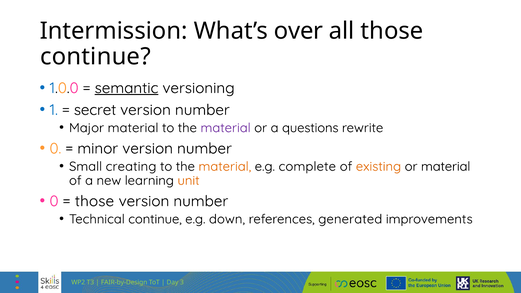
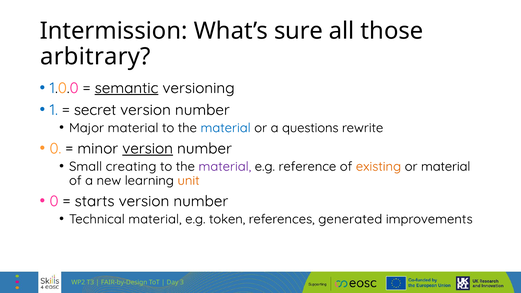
over: over -> sure (299, 31)
continue: continue -> arbitrary (95, 57)
material colour: purple -> blue (226, 128)
version underline: none -> present (148, 149)
material colour: orange -> purple (225, 167)
complete: complete -> reference (307, 167)
those: those -> starts (95, 201)
Technical continue: continue -> material (155, 219)
down: down -> token (227, 219)
